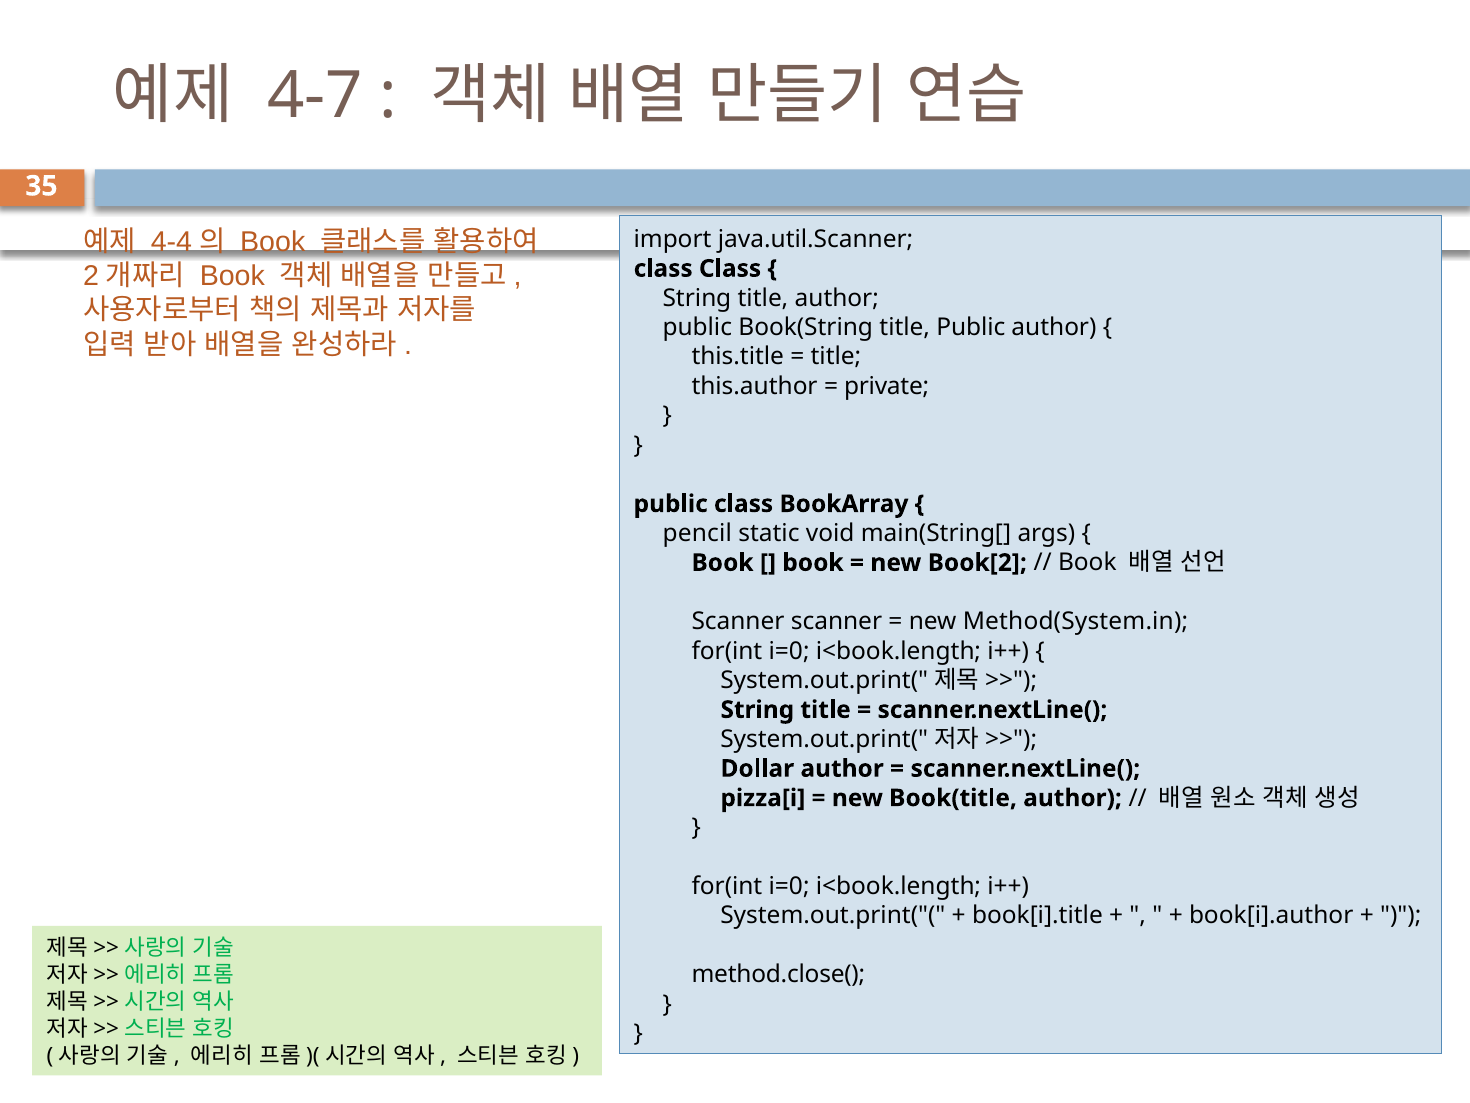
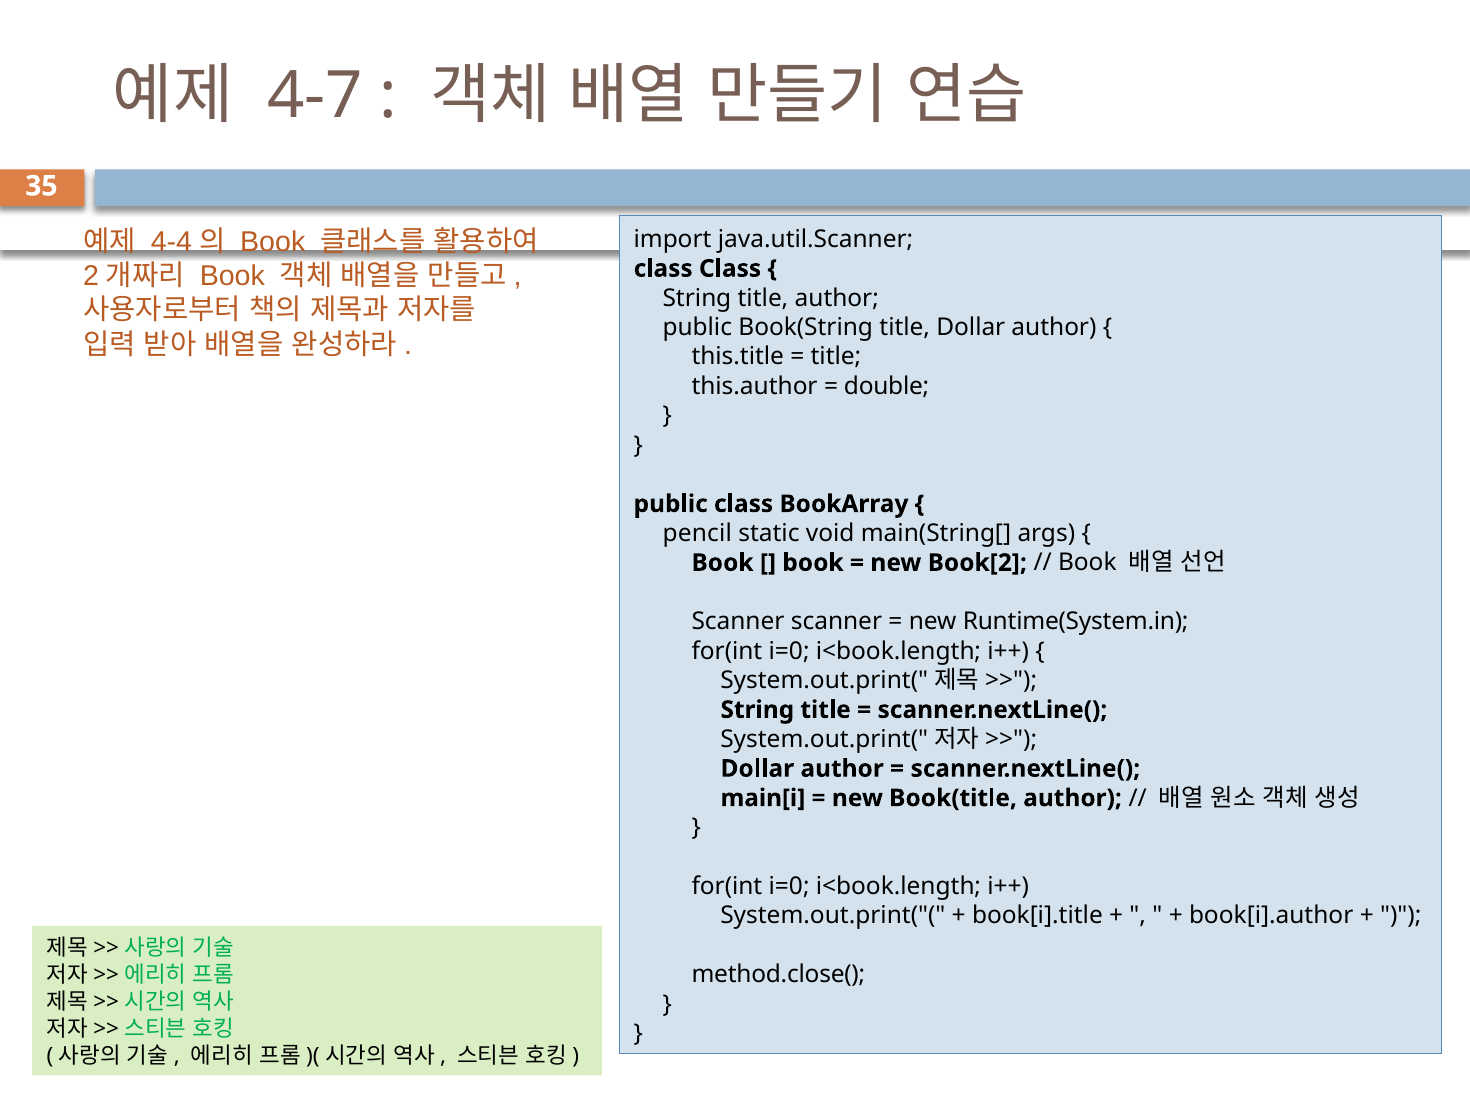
title Public: Public -> Dollar (971, 327)
private: private -> double (887, 386)
Method(System.in: Method(System.in -> Runtime(System.in (1076, 621)
pizza[i: pizza[i -> main[i (763, 798)
